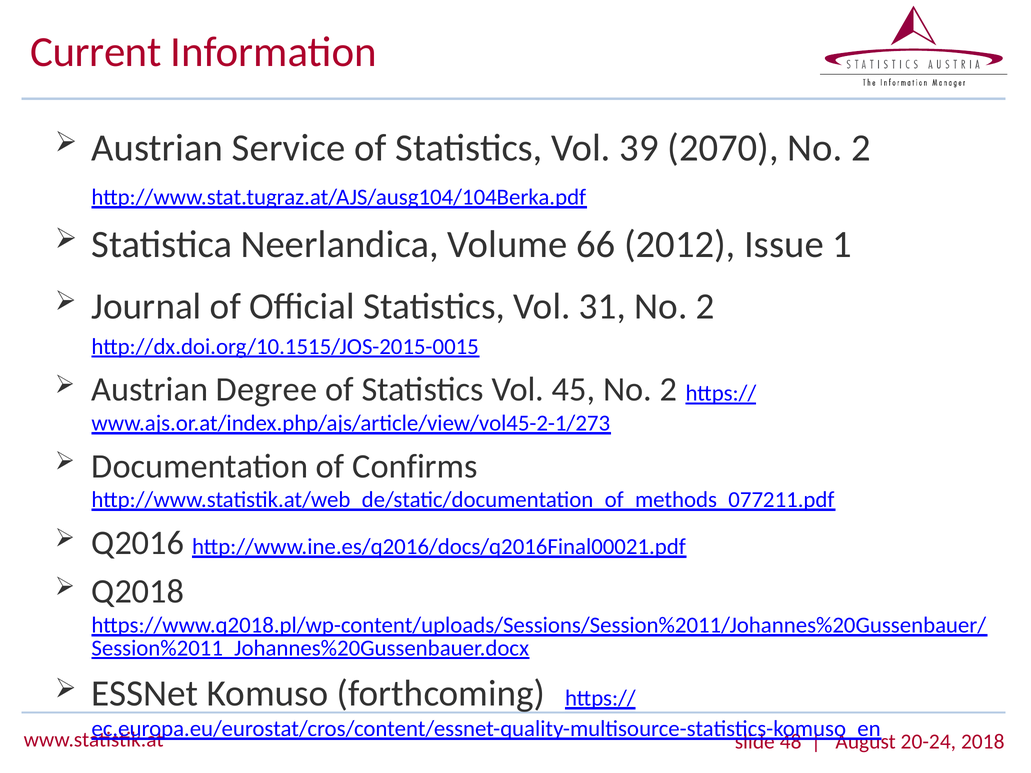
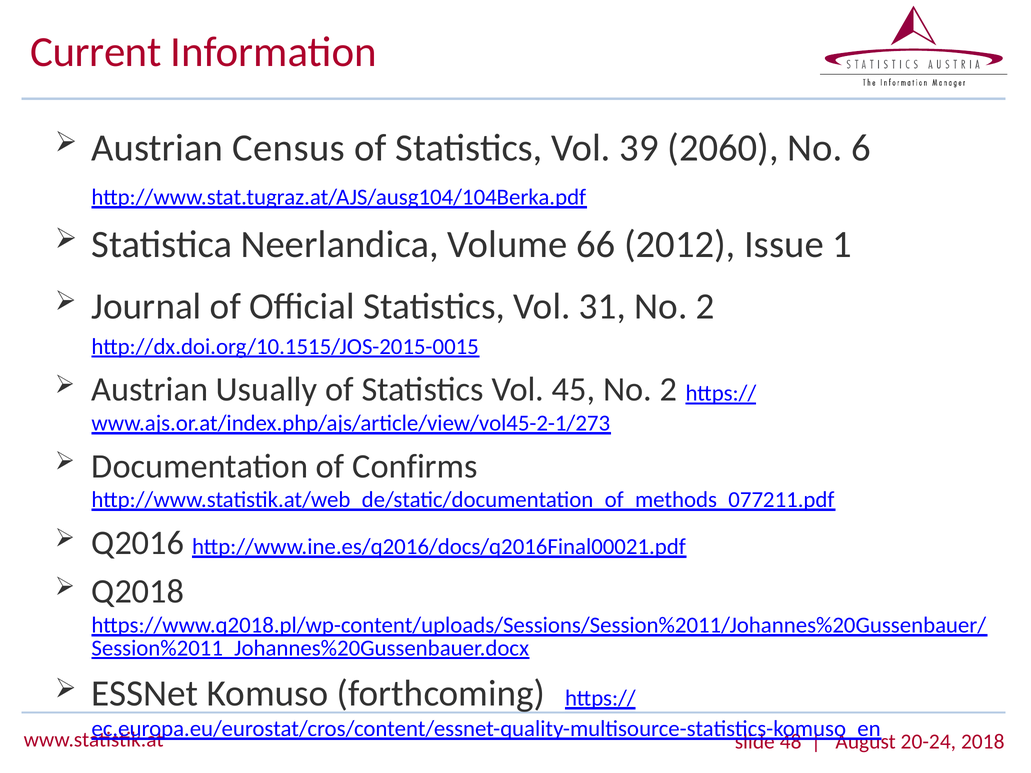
Service: Service -> Census (289, 148)
2070: 2070 -> 2060 (723, 148)
2: 2 -> 6 (861, 148)
Degree: Degree -> Usually (267, 390)
